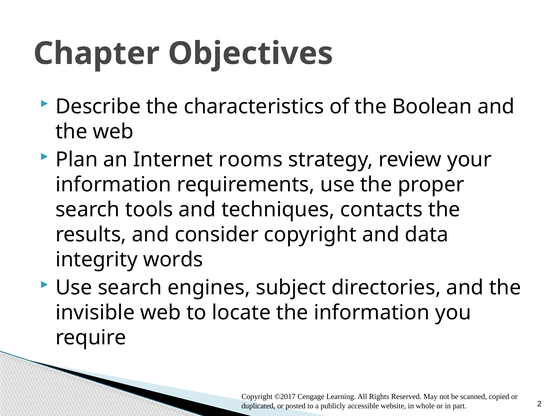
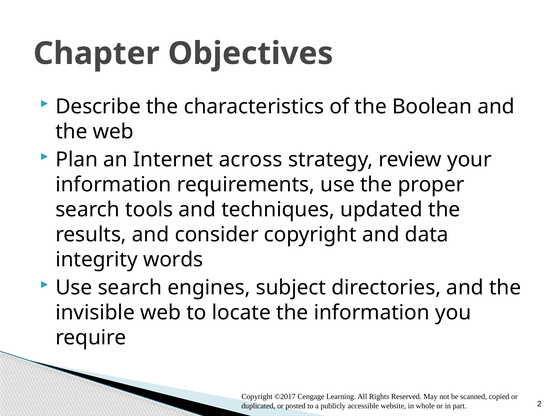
rooms: rooms -> across (251, 160)
contacts: contacts -> updated (381, 210)
